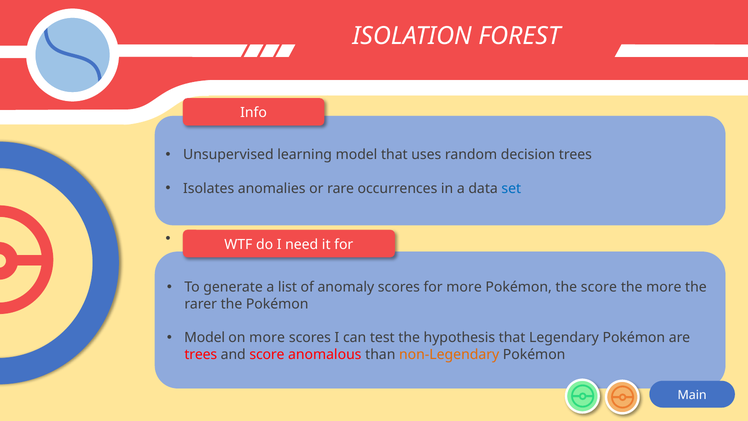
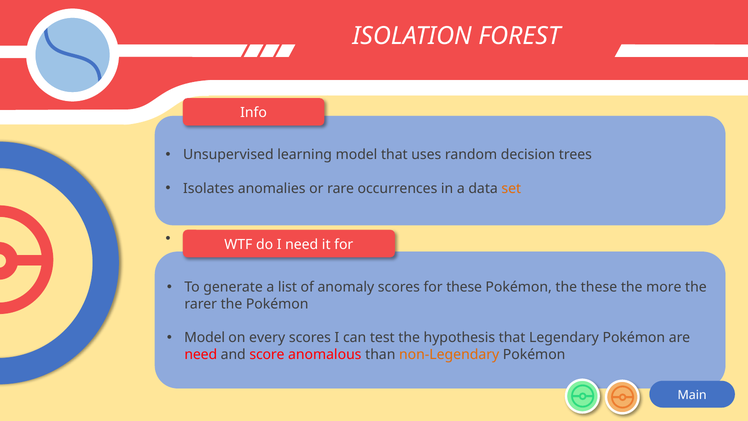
set colour: blue -> orange (511, 188)
for more: more -> these (464, 287)
the score: score -> these (599, 287)
on more: more -> every (267, 338)
trees: trees -> need (201, 354)
